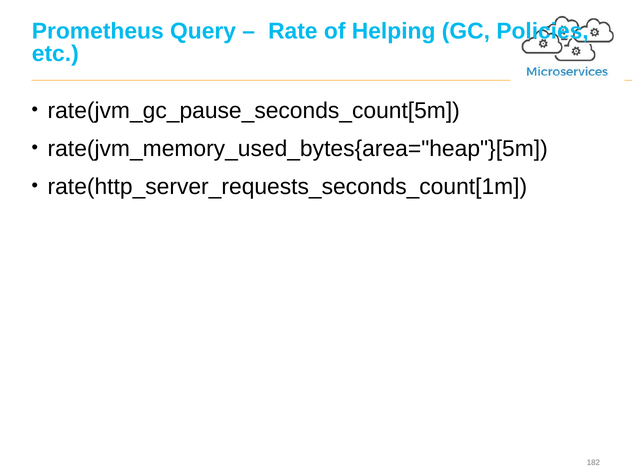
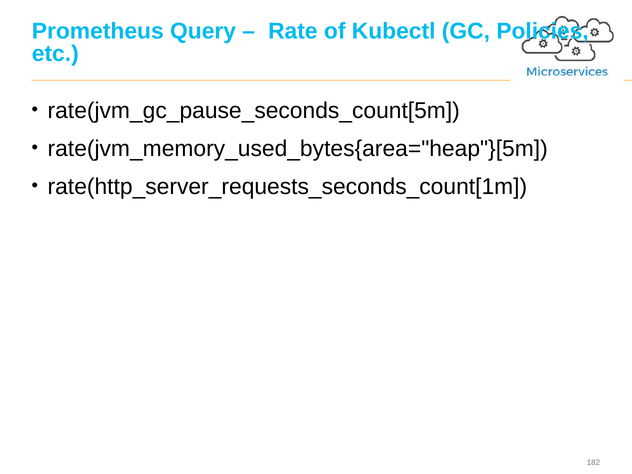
Helping: Helping -> Kubectl (394, 31)
